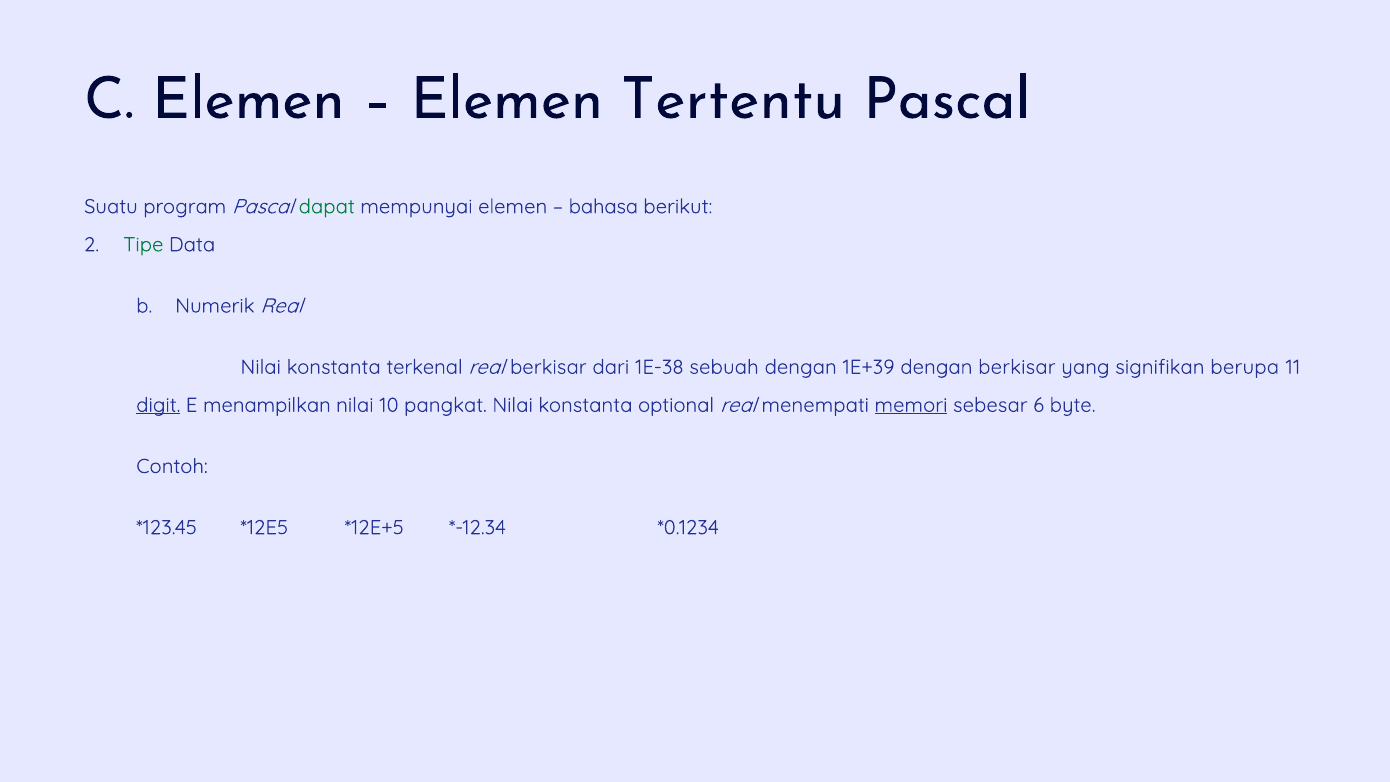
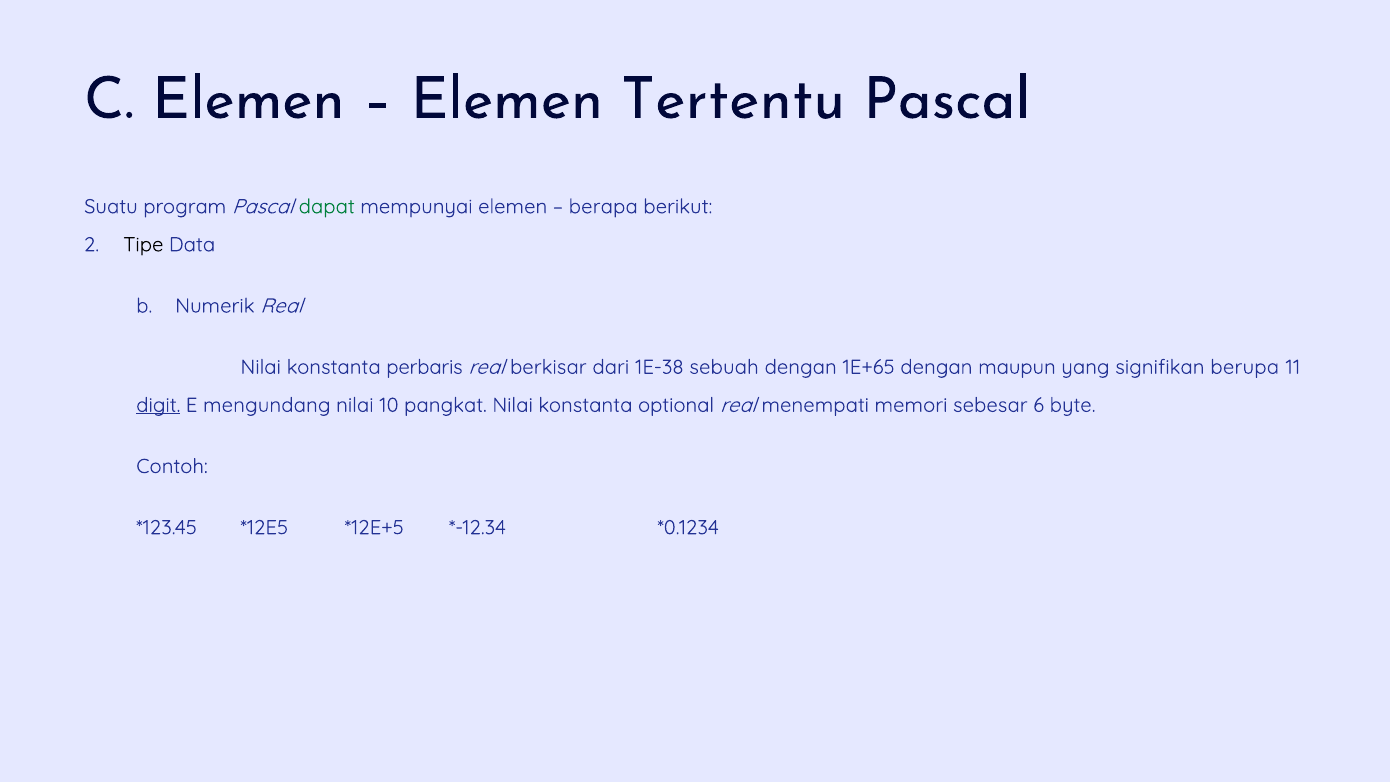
bahasa: bahasa -> berapa (603, 207)
Tipe colour: green -> black (143, 245)
terkenal: terkenal -> perbaris (424, 367)
1E+39: 1E+39 -> 1E+65 (868, 367)
dengan berkisar: berkisar -> maupun (1017, 367)
menampilkan: menampilkan -> mengundang (267, 405)
memori underline: present -> none (911, 405)
